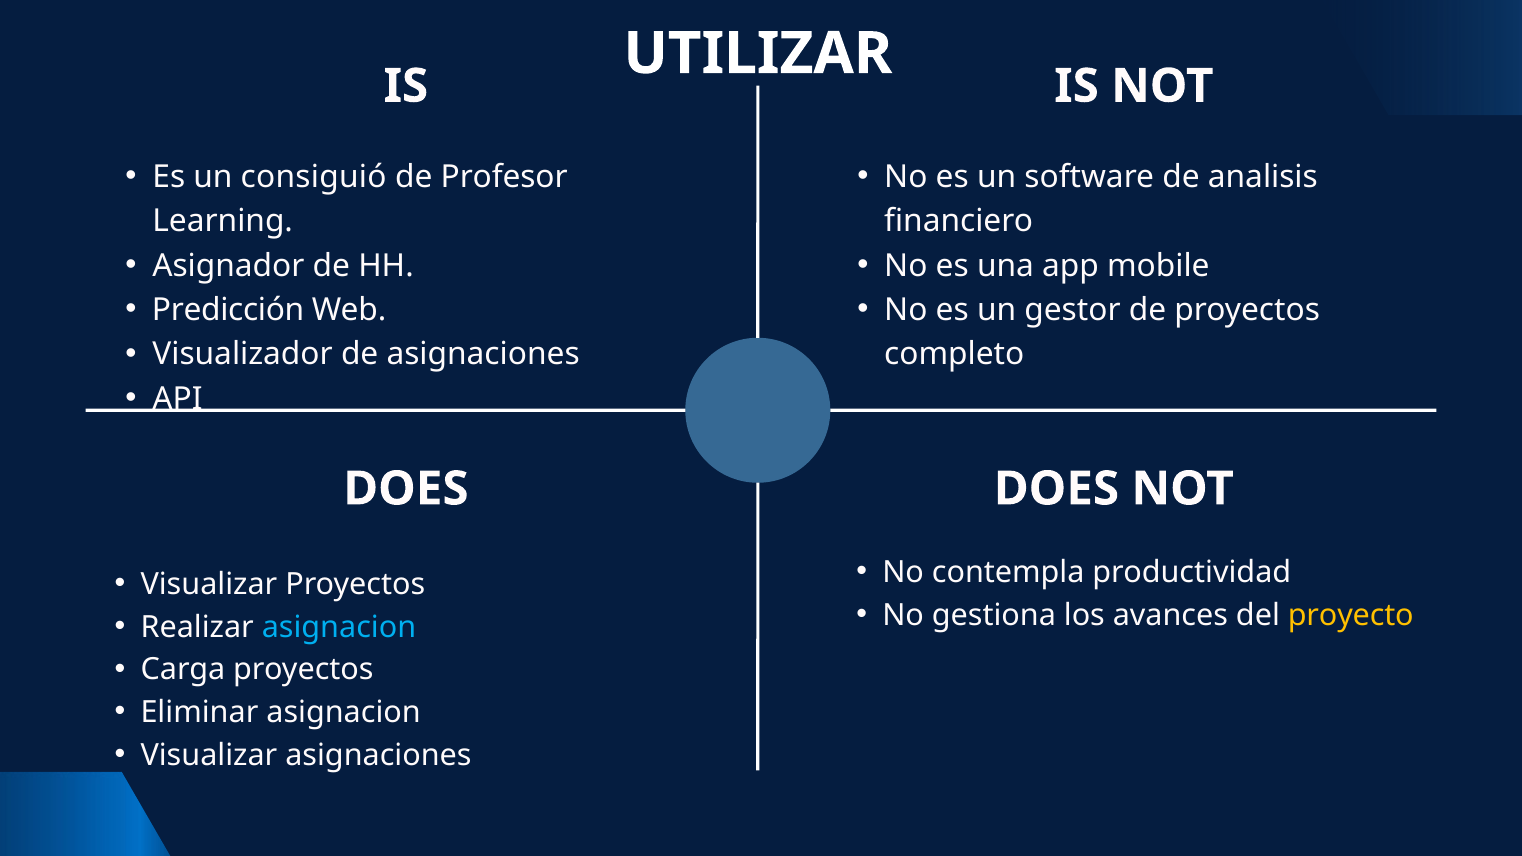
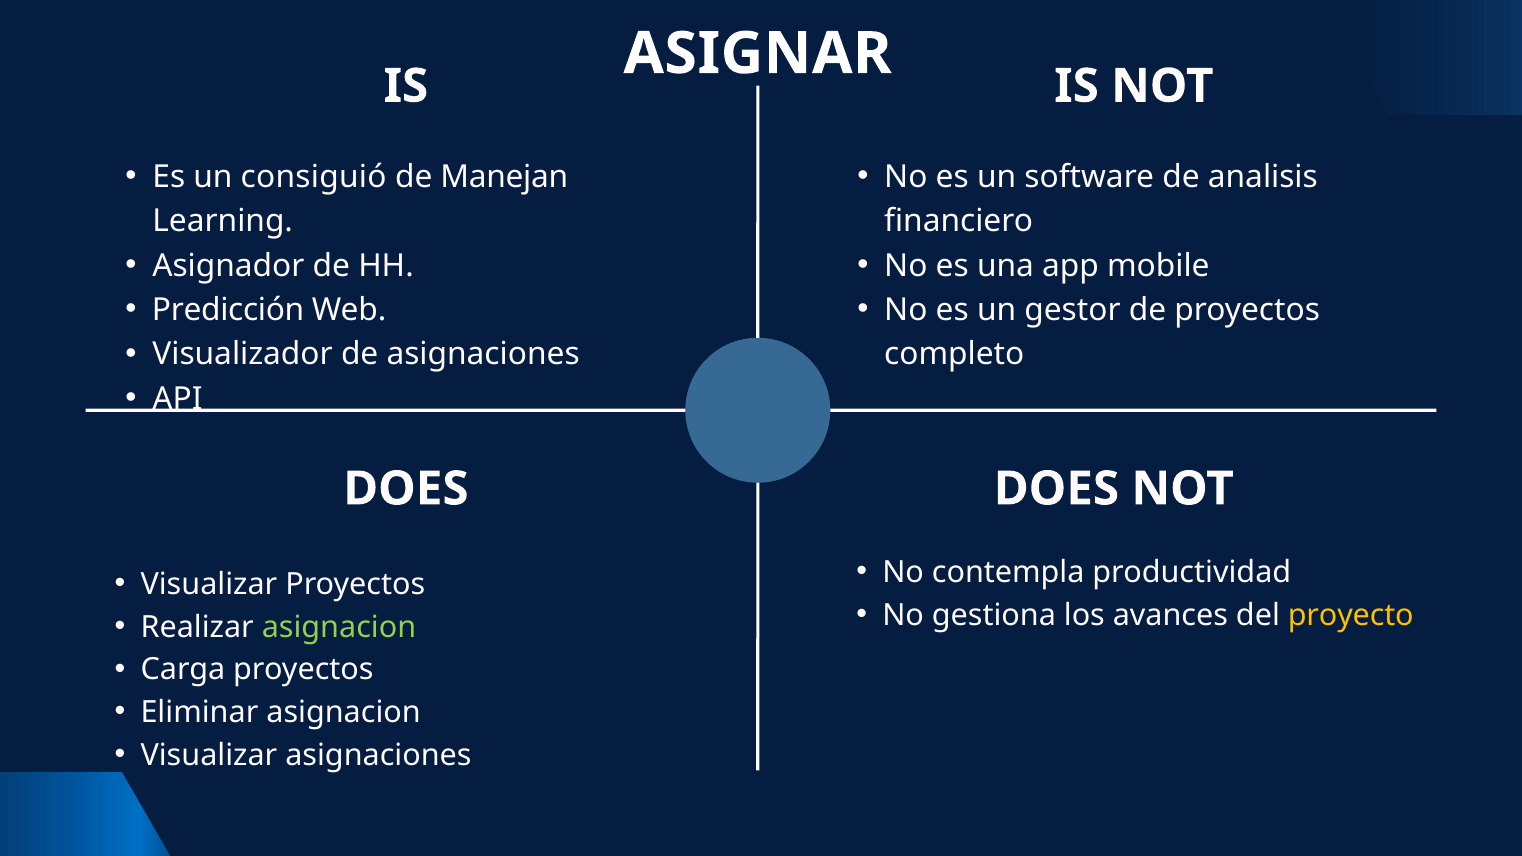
UTILIZAR: UTILIZAR -> ASIGNAR (758, 54)
Profesor: Profesor -> Manejan (504, 177)
asignacion colour: light blue -> light green (339, 627)
